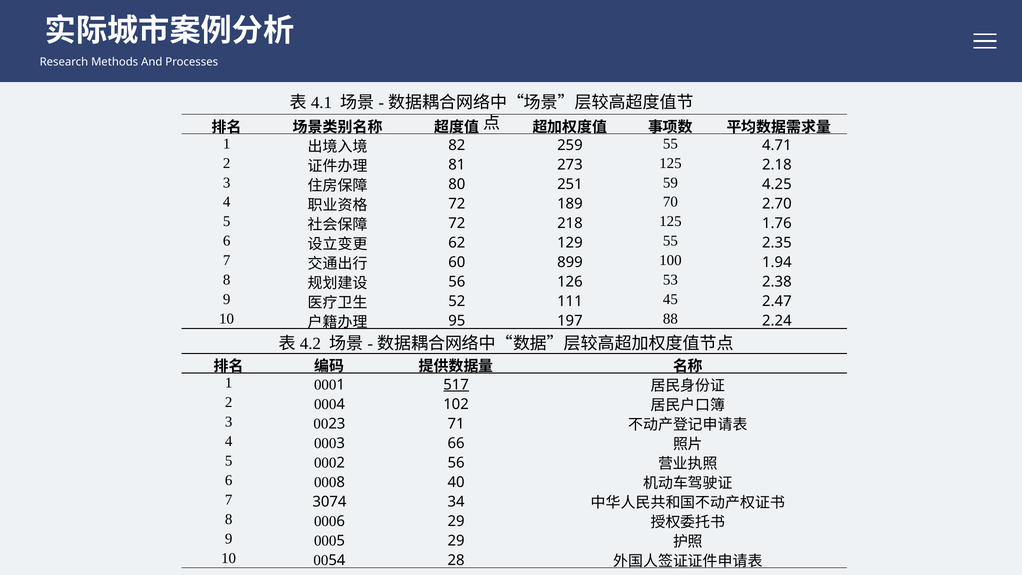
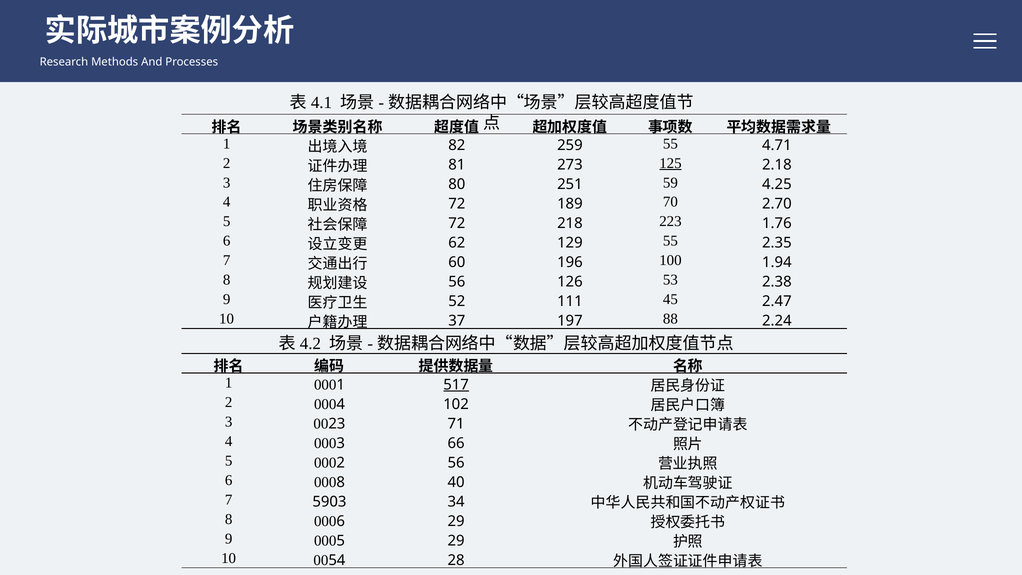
125 underline: none -> present (670, 163)
218 125: 125 -> 223 (670, 222)
899: 899 -> 196 (570, 262)
95: 95 -> 37 (457, 321)
3074: 3074 -> 5903 (329, 501)
